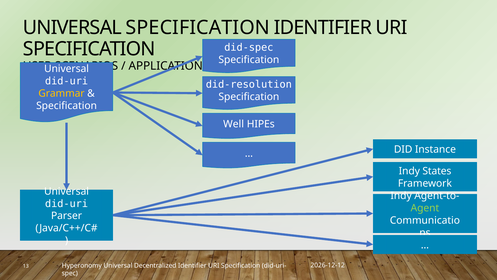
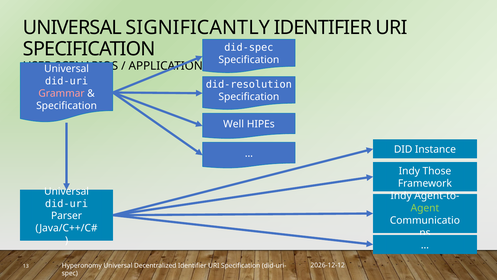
UNIVERSAL SPECIFICATION: SPECIFICATION -> SIGNIFICANTLY (198, 28)
Grammar colour: yellow -> pink (62, 93)
States: States -> Those (437, 171)
